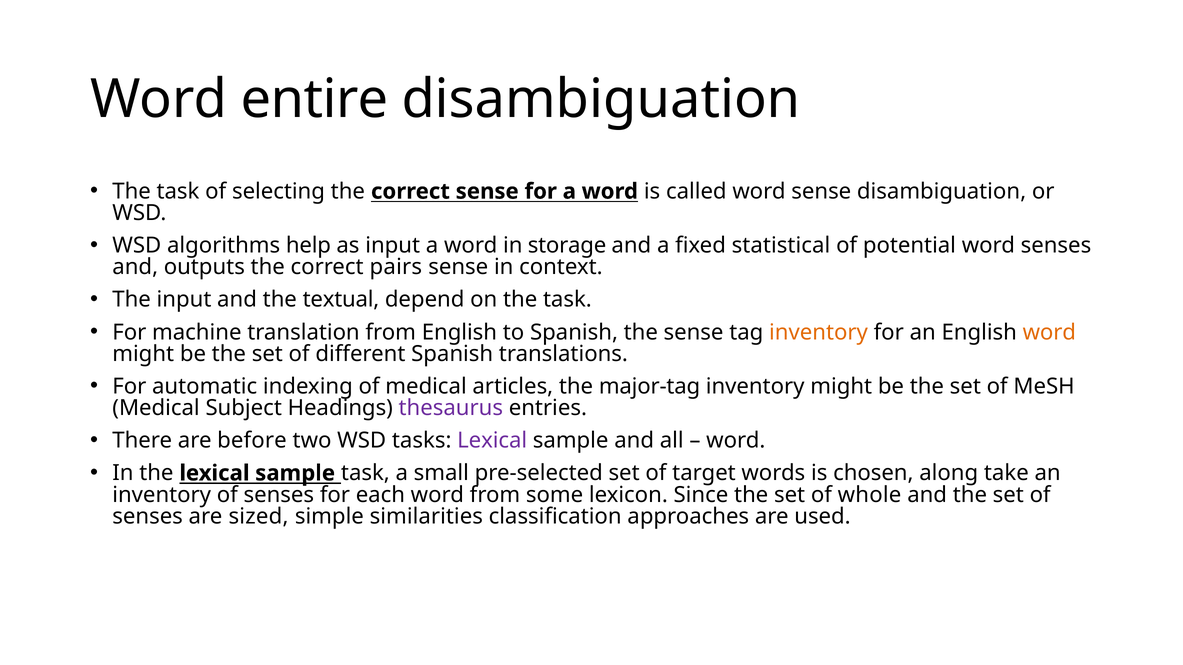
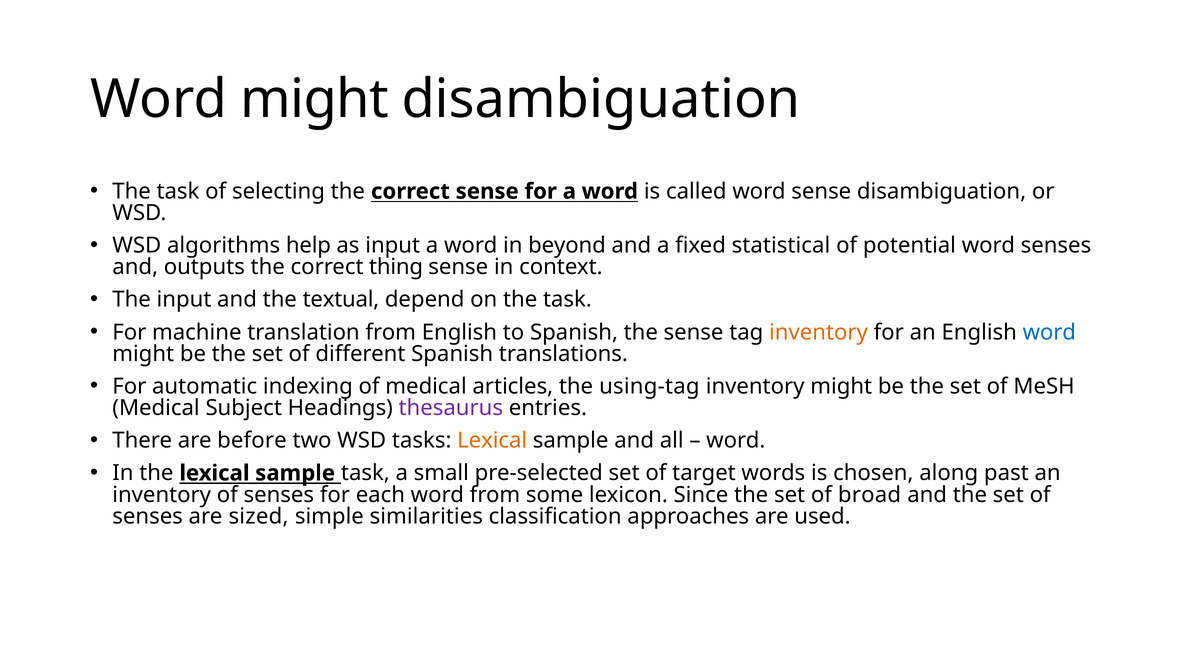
entire: entire -> might (315, 99)
storage: storage -> beyond (567, 246)
pairs: pairs -> thing (396, 267)
word colour: orange -> blue (1049, 332)
major-tag: major-tag -> using-tag (649, 387)
Lexical colour: purple -> orange (492, 441)
take: take -> past (1006, 473)
whole: whole -> broad (870, 495)
